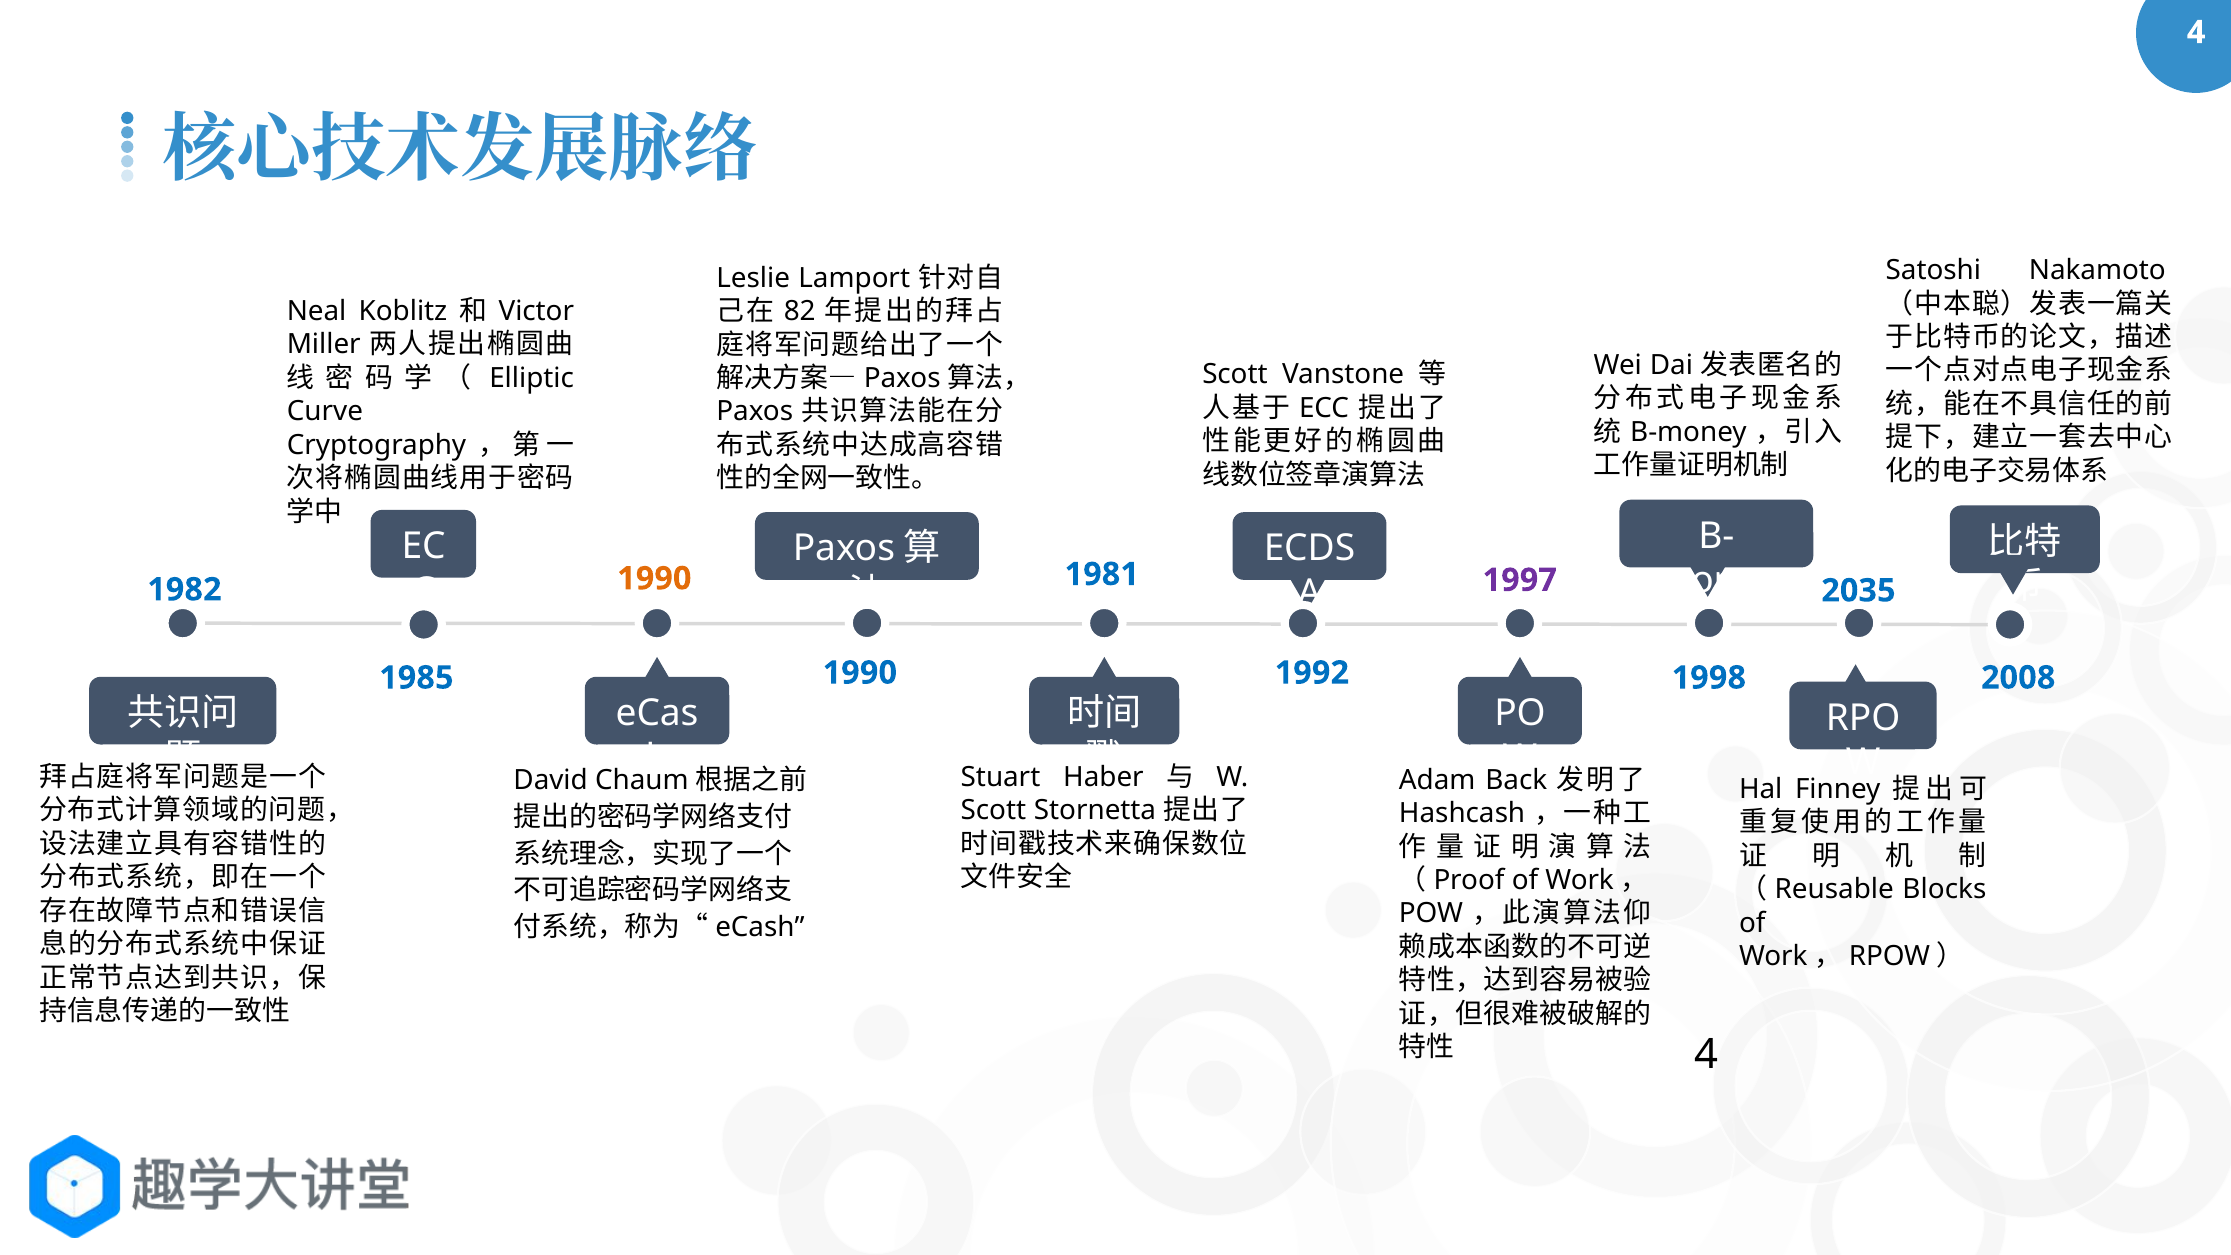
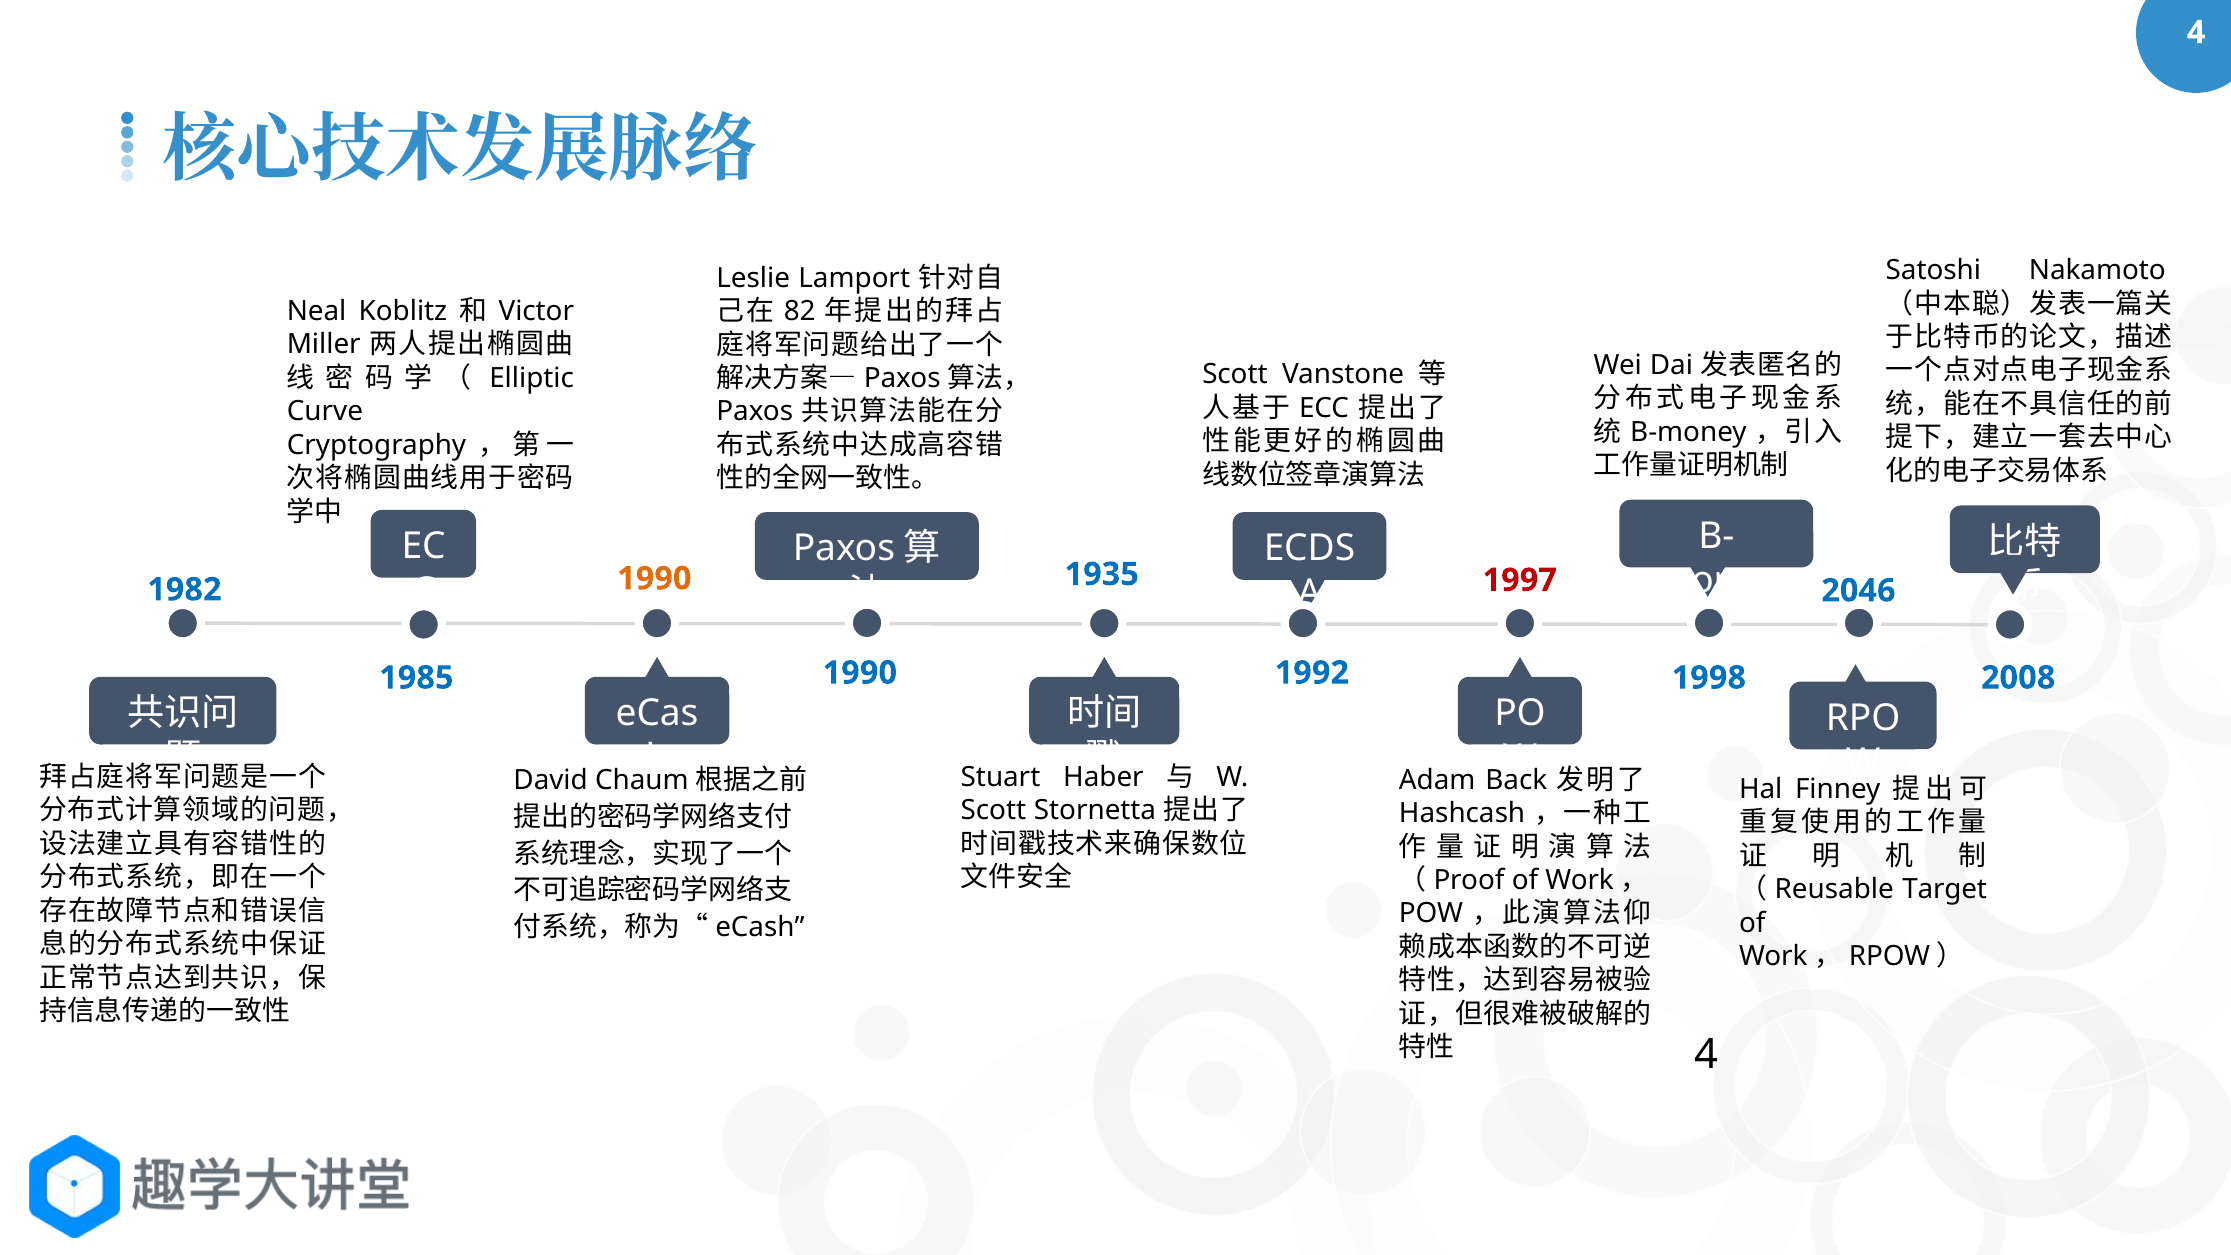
1981: 1981 -> 1935 (1102, 574)
1997 colour: purple -> red (1520, 580)
2035: 2035 -> 2046 (1858, 591)
Blocks: Blocks -> Target (1945, 890)
